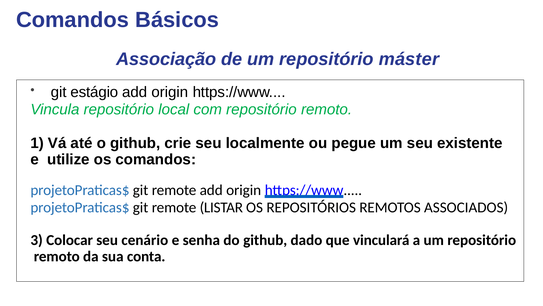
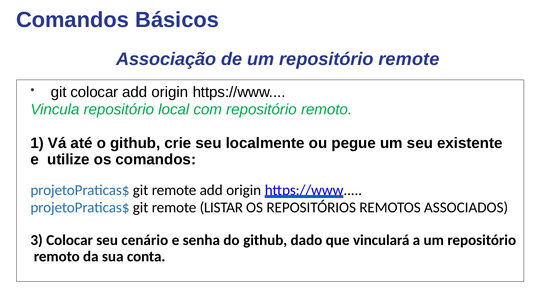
repositório máster: máster -> remote (409, 59)
git estágio: estágio -> colocar (94, 92)
